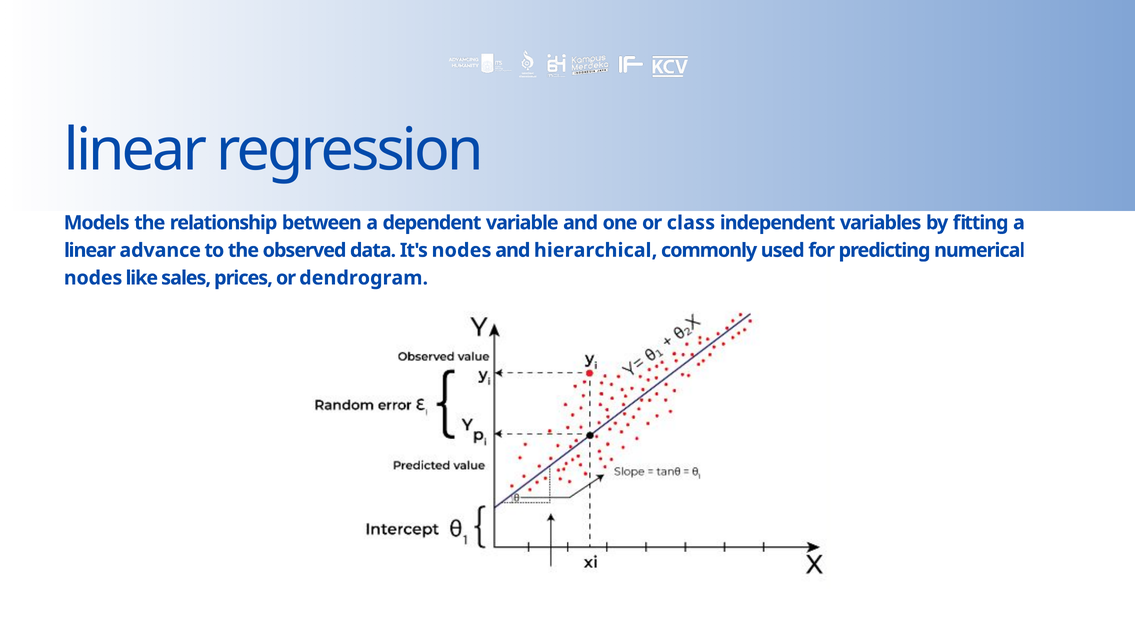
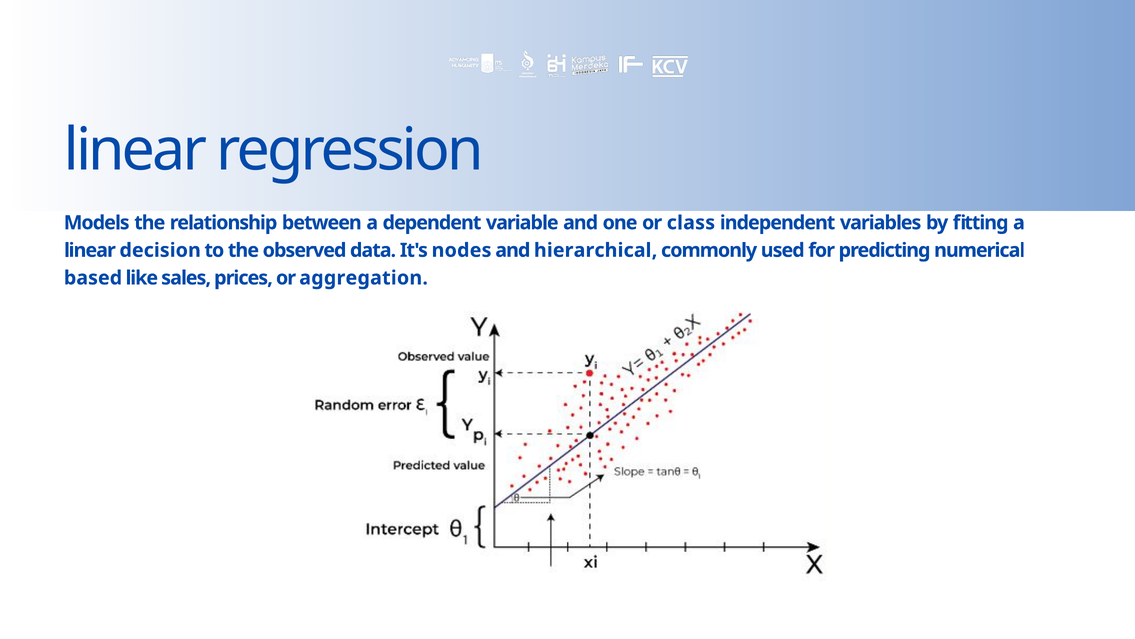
advance: advance -> decision (160, 250)
nodes: nodes -> based (93, 278)
dendrogram: dendrogram -> aggregation (364, 278)
